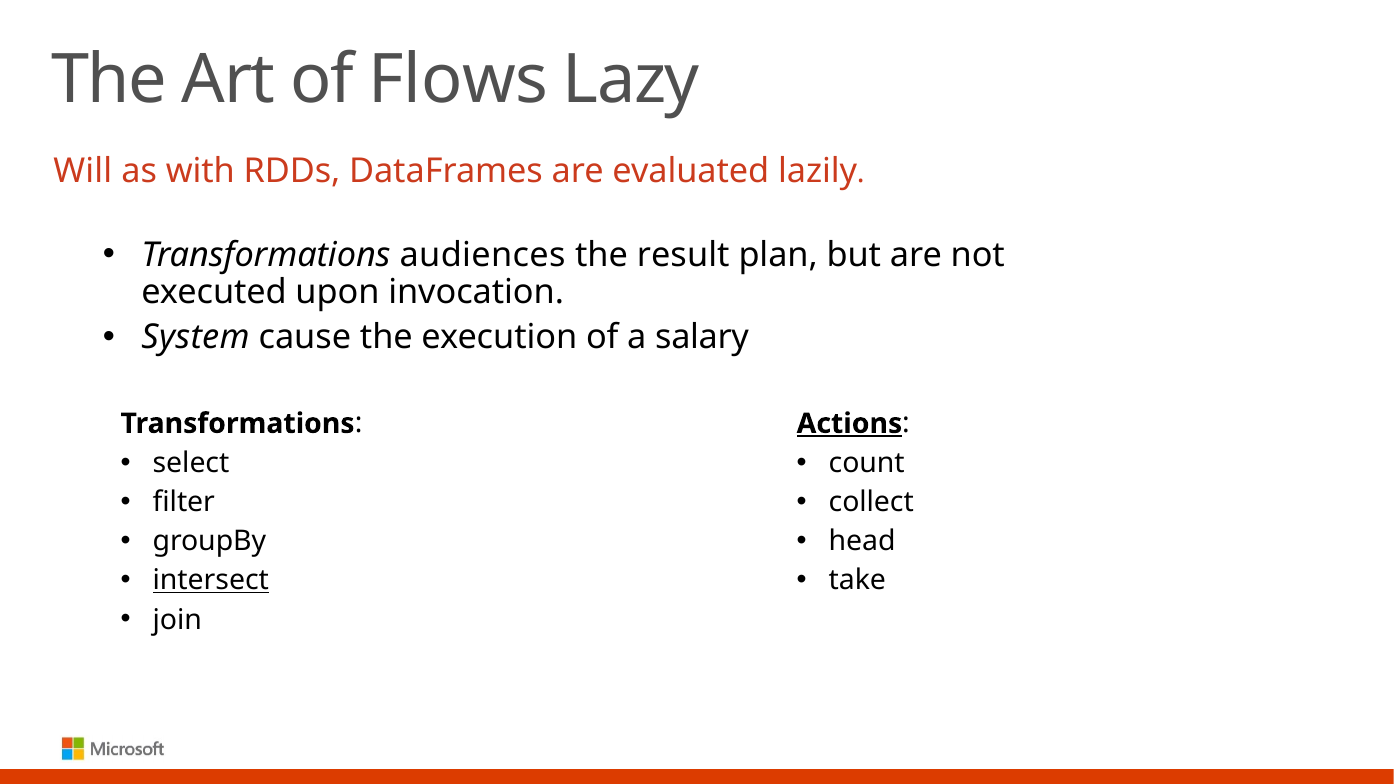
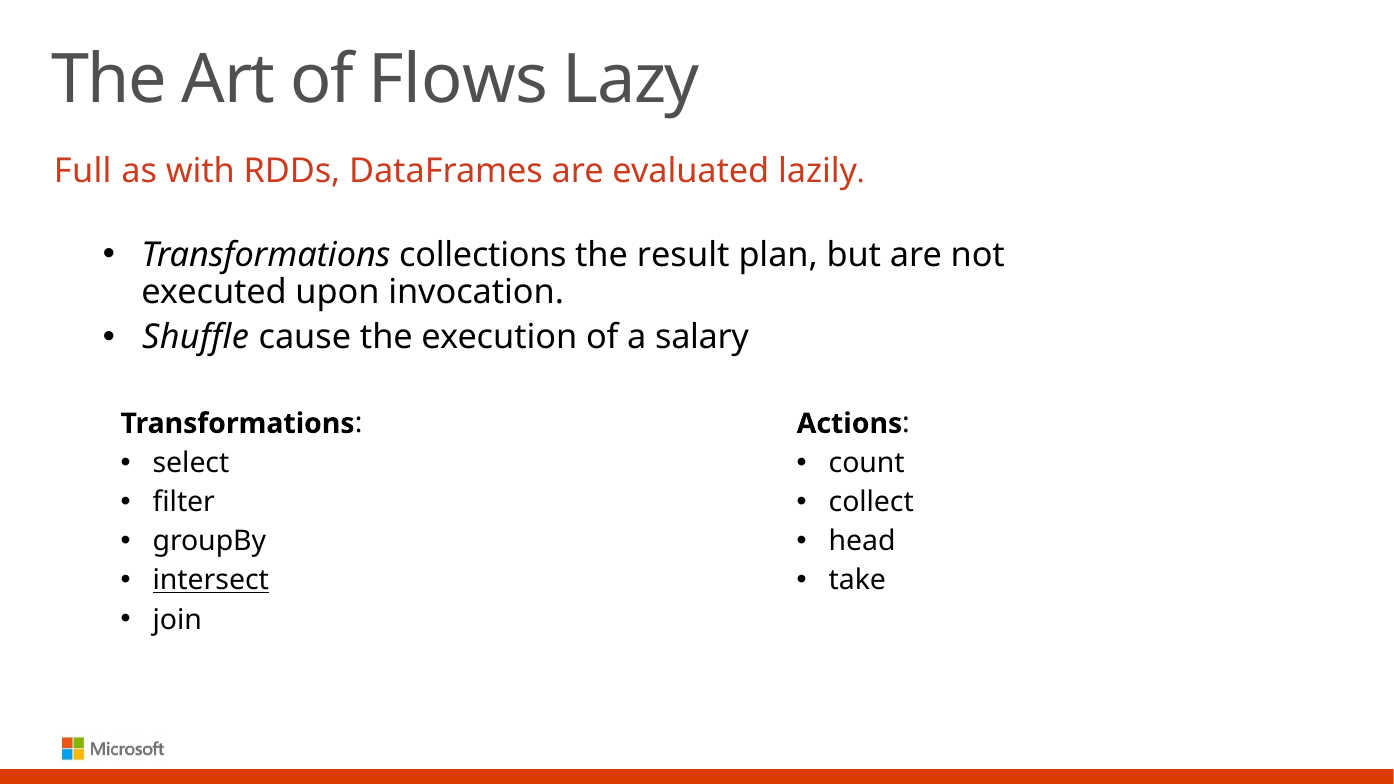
Will: Will -> Full (83, 171)
audiences: audiences -> collections (483, 255)
System: System -> Shuffle (196, 337)
Actions underline: present -> none (849, 424)
